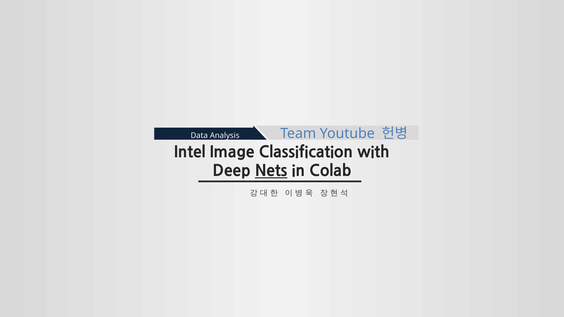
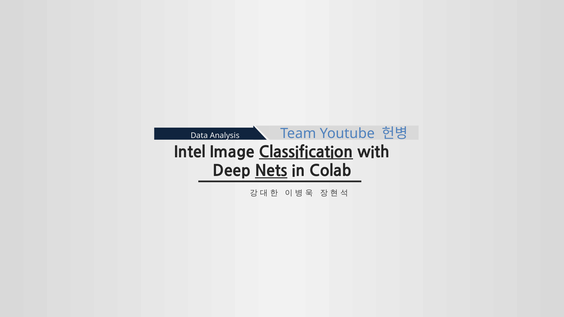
Classification underline: none -> present (306, 152)
